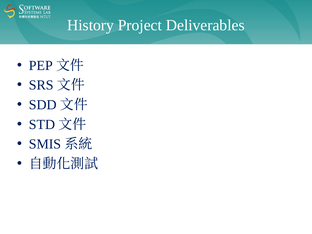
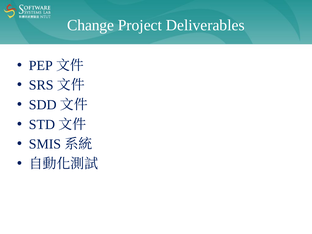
History: History -> Change (91, 25)
